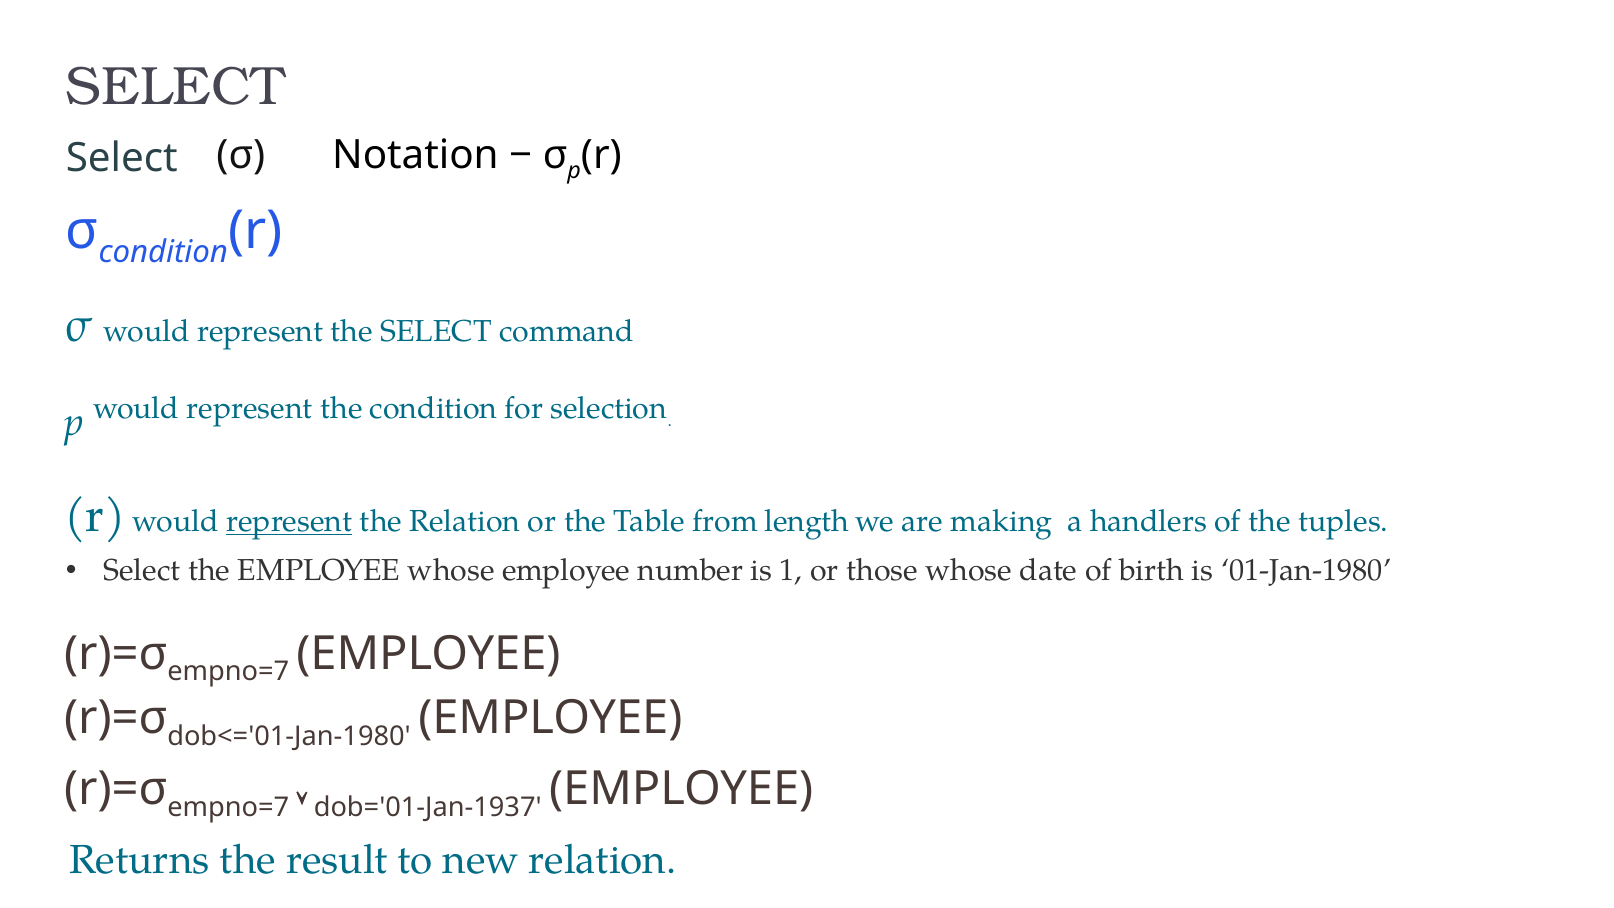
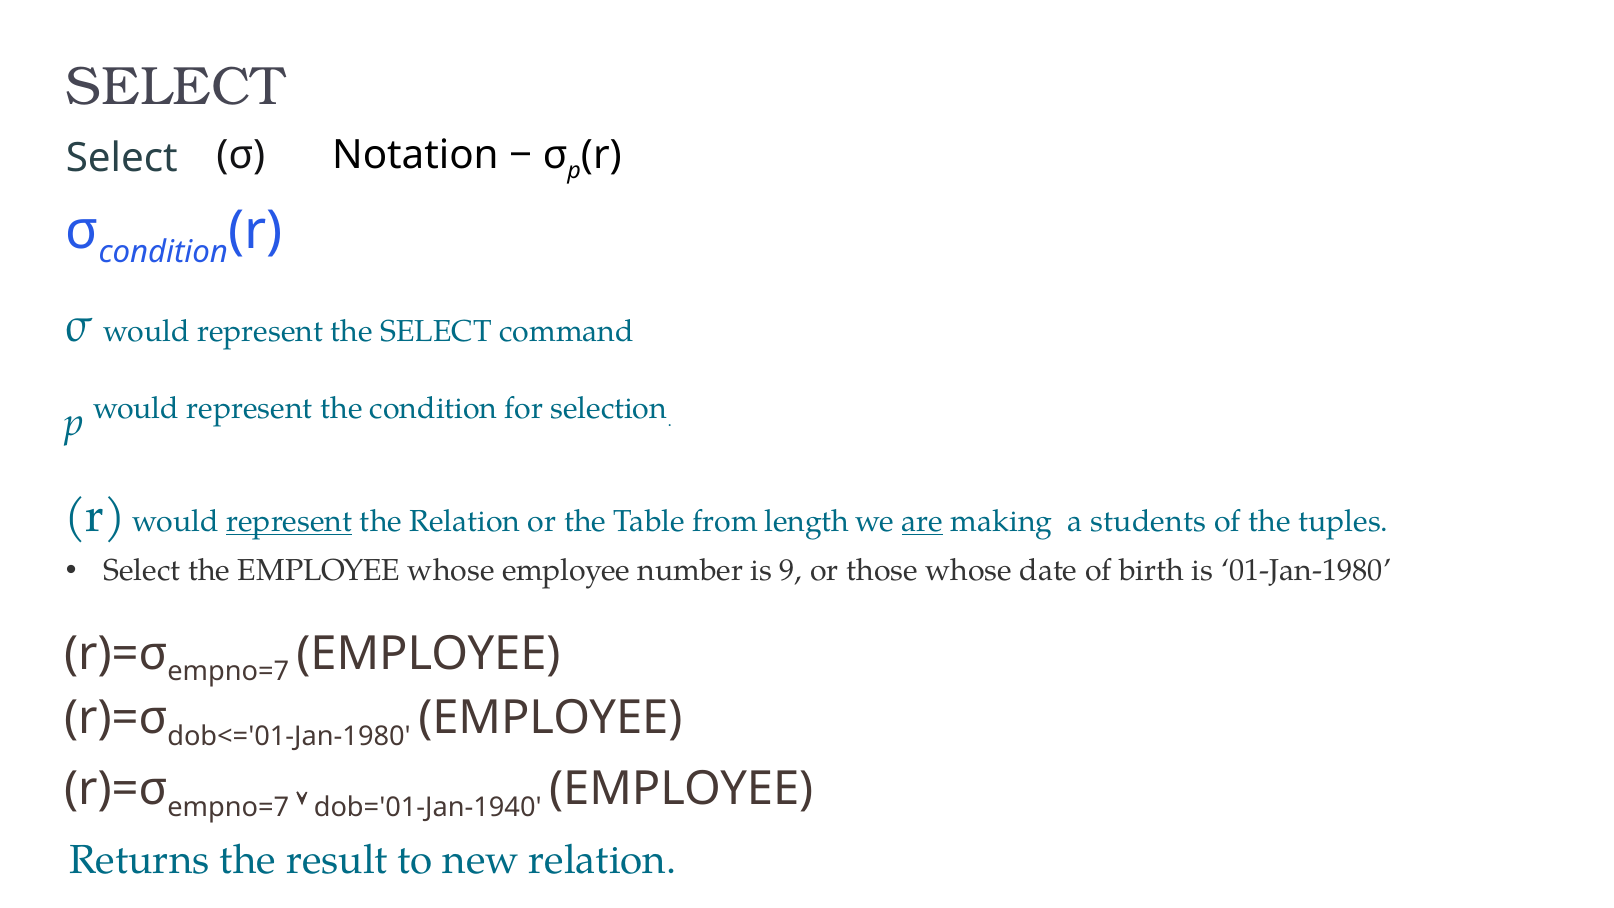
are underline: none -> present (922, 521)
handlers: handlers -> students (1148, 521)
1: 1 -> 9 (791, 571)
dob='01-Jan-1937: dob='01-Jan-1937 -> dob='01-Jan-1940 (428, 807)
